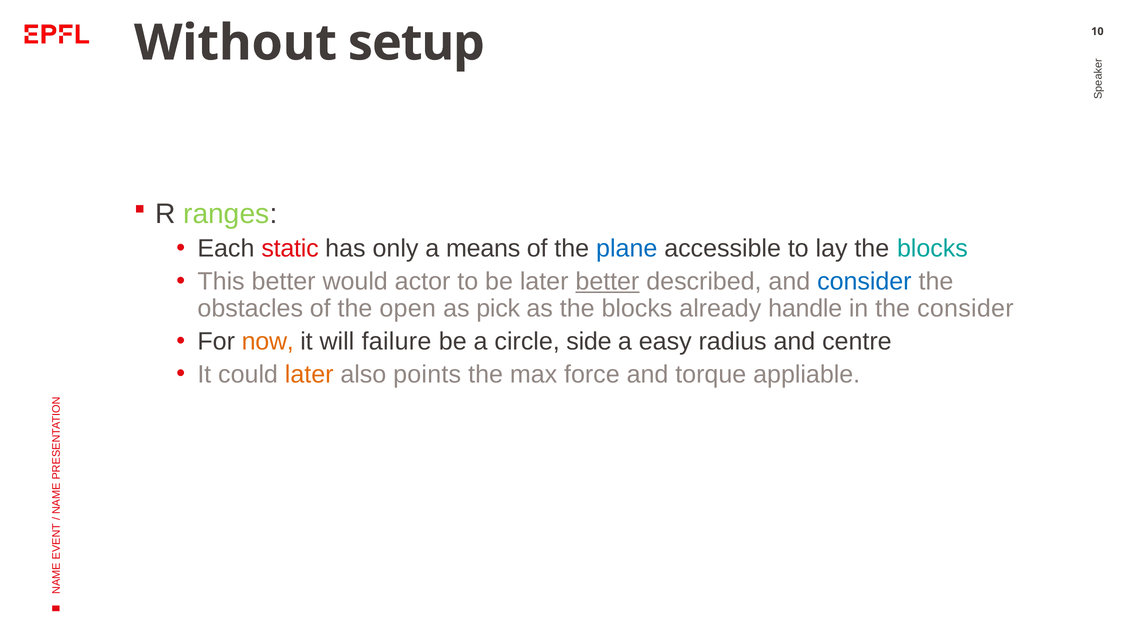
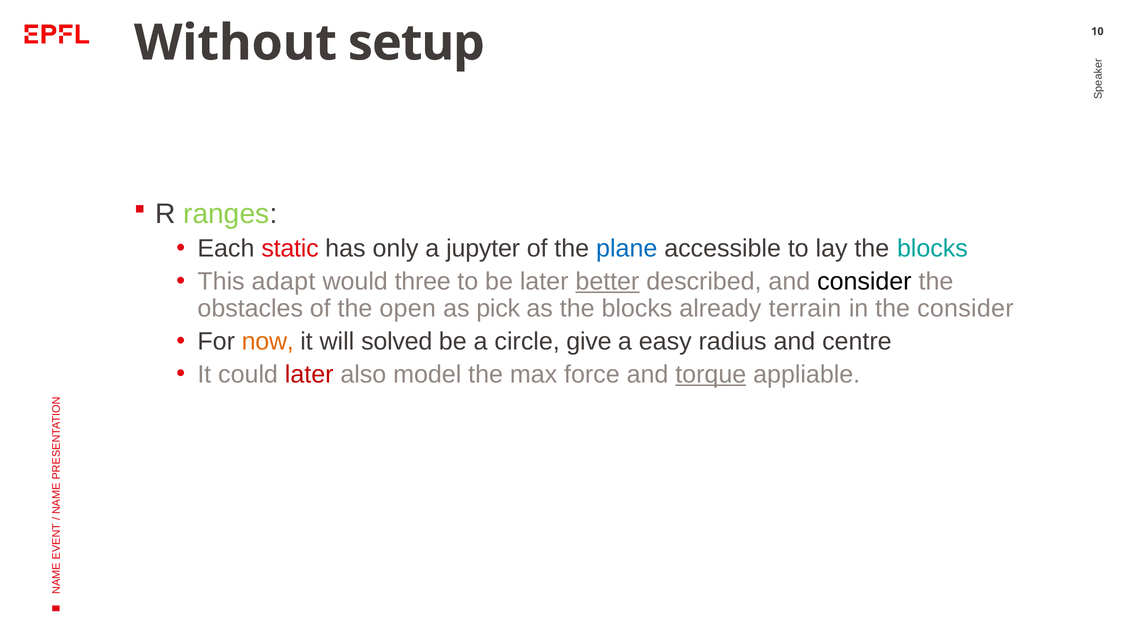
means: means -> jupyter (483, 248)
This better: better -> adapt (283, 281)
actor: actor -> three (423, 281)
consider colour: blue -> black (864, 281)
handle: handle -> terrain (805, 308)
failure: failure -> solved (397, 341)
side: side -> give (589, 341)
later colour: orange -> red (309, 374)
points: points -> model (427, 374)
torque underline: none -> present (711, 374)
